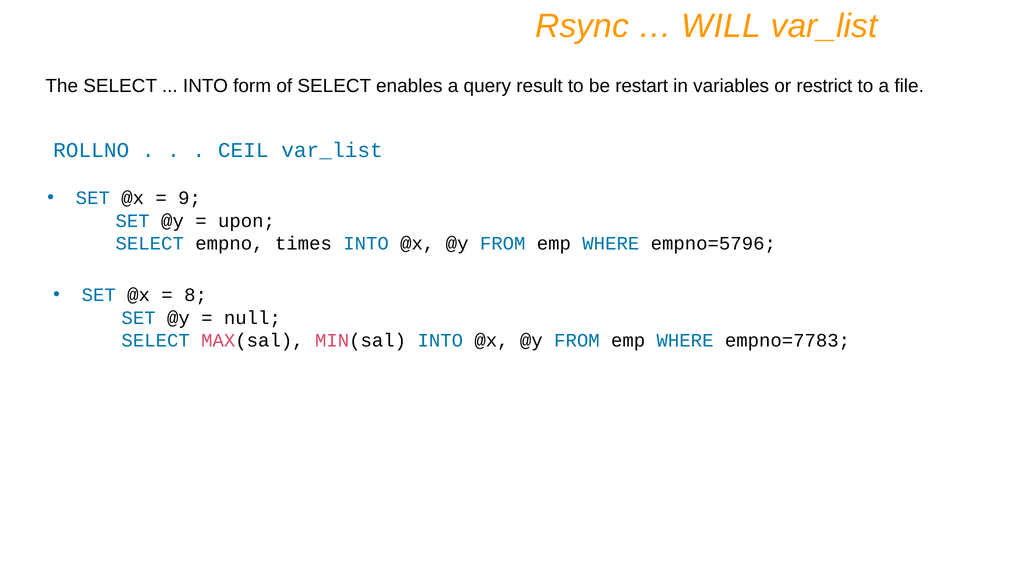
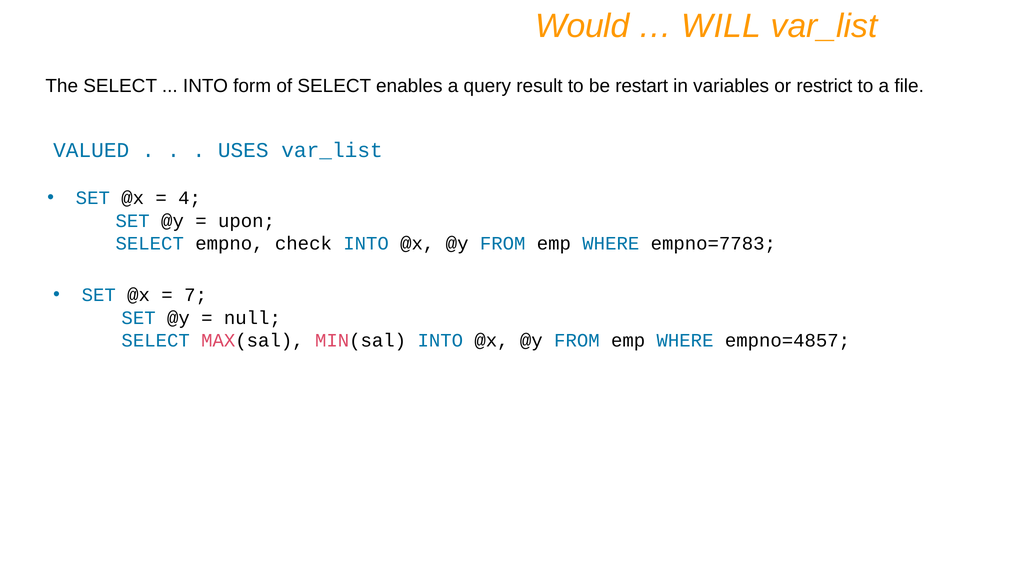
Rsync: Rsync -> Would (582, 26)
ROLLNO: ROLLNO -> VALUED (91, 151)
CEIL: CEIL -> USES (243, 151)
9: 9 -> 4 (190, 198)
times: times -> check (303, 244)
empno=5796: empno=5796 -> empno=7783 (713, 244)
8: 8 -> 7 (196, 295)
empno=7783: empno=7783 -> empno=4857 (788, 341)
